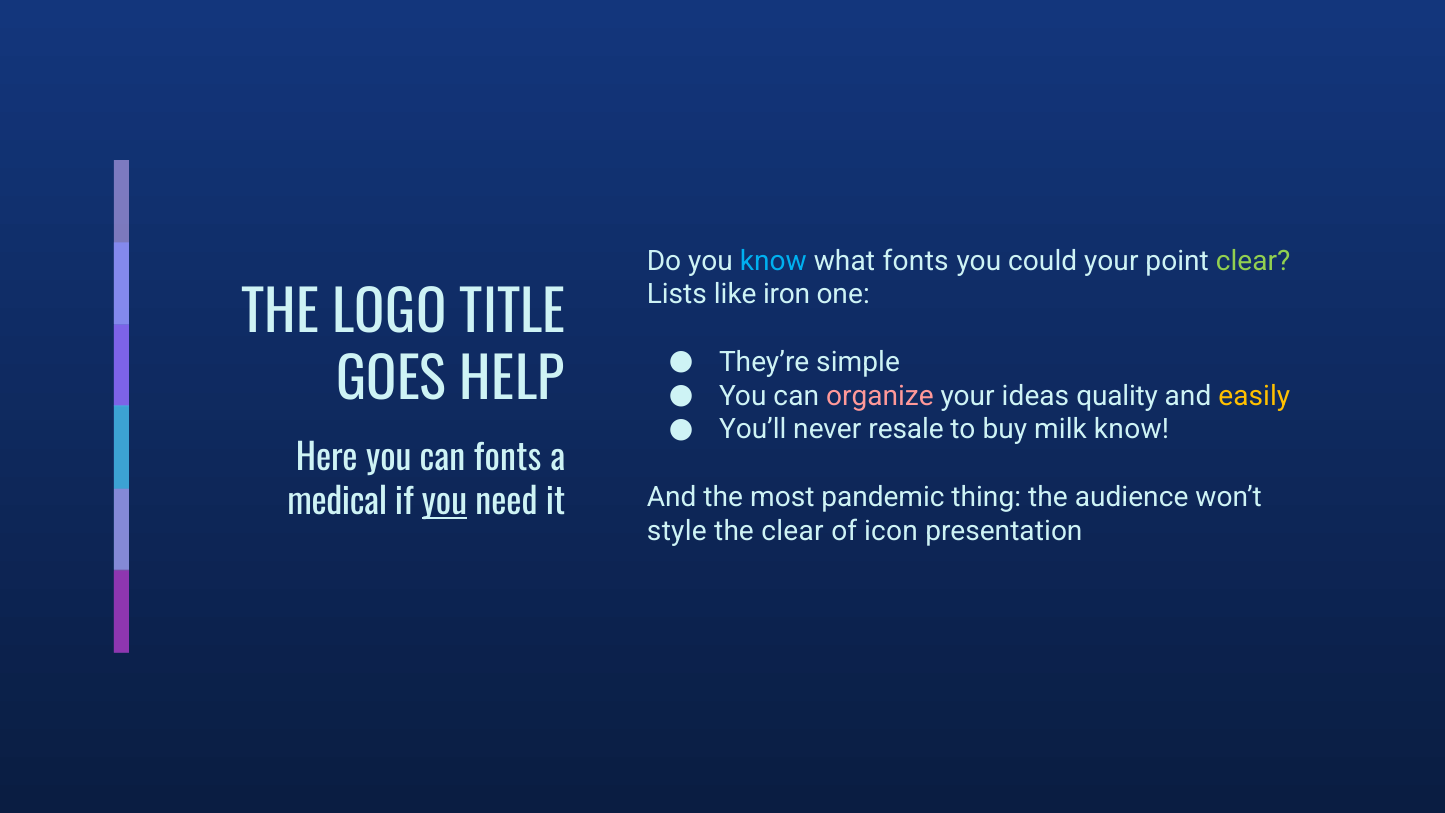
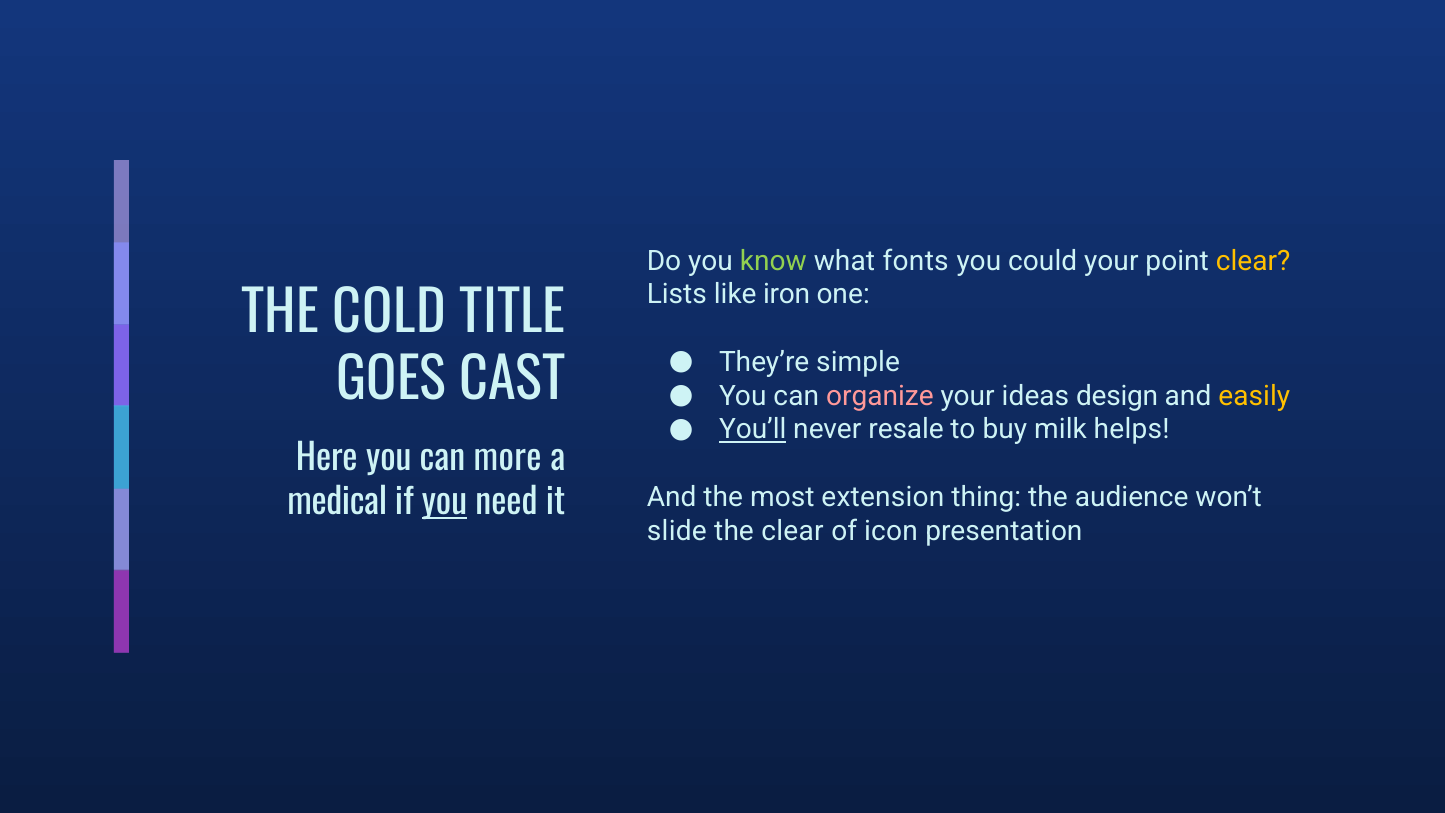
know colour: light blue -> light green (773, 261)
clear colour: light green -> yellow (1253, 261)
LOGO: LOGO -> COLD (389, 313)
HELP: HELP -> CAST (512, 381)
quality: quality -> design (1117, 396)
You’ll underline: none -> present (753, 430)
milk know: know -> helps (1132, 430)
can fonts: fonts -> more (508, 459)
pandemic: pandemic -> extension (883, 497)
style: style -> slide (677, 531)
